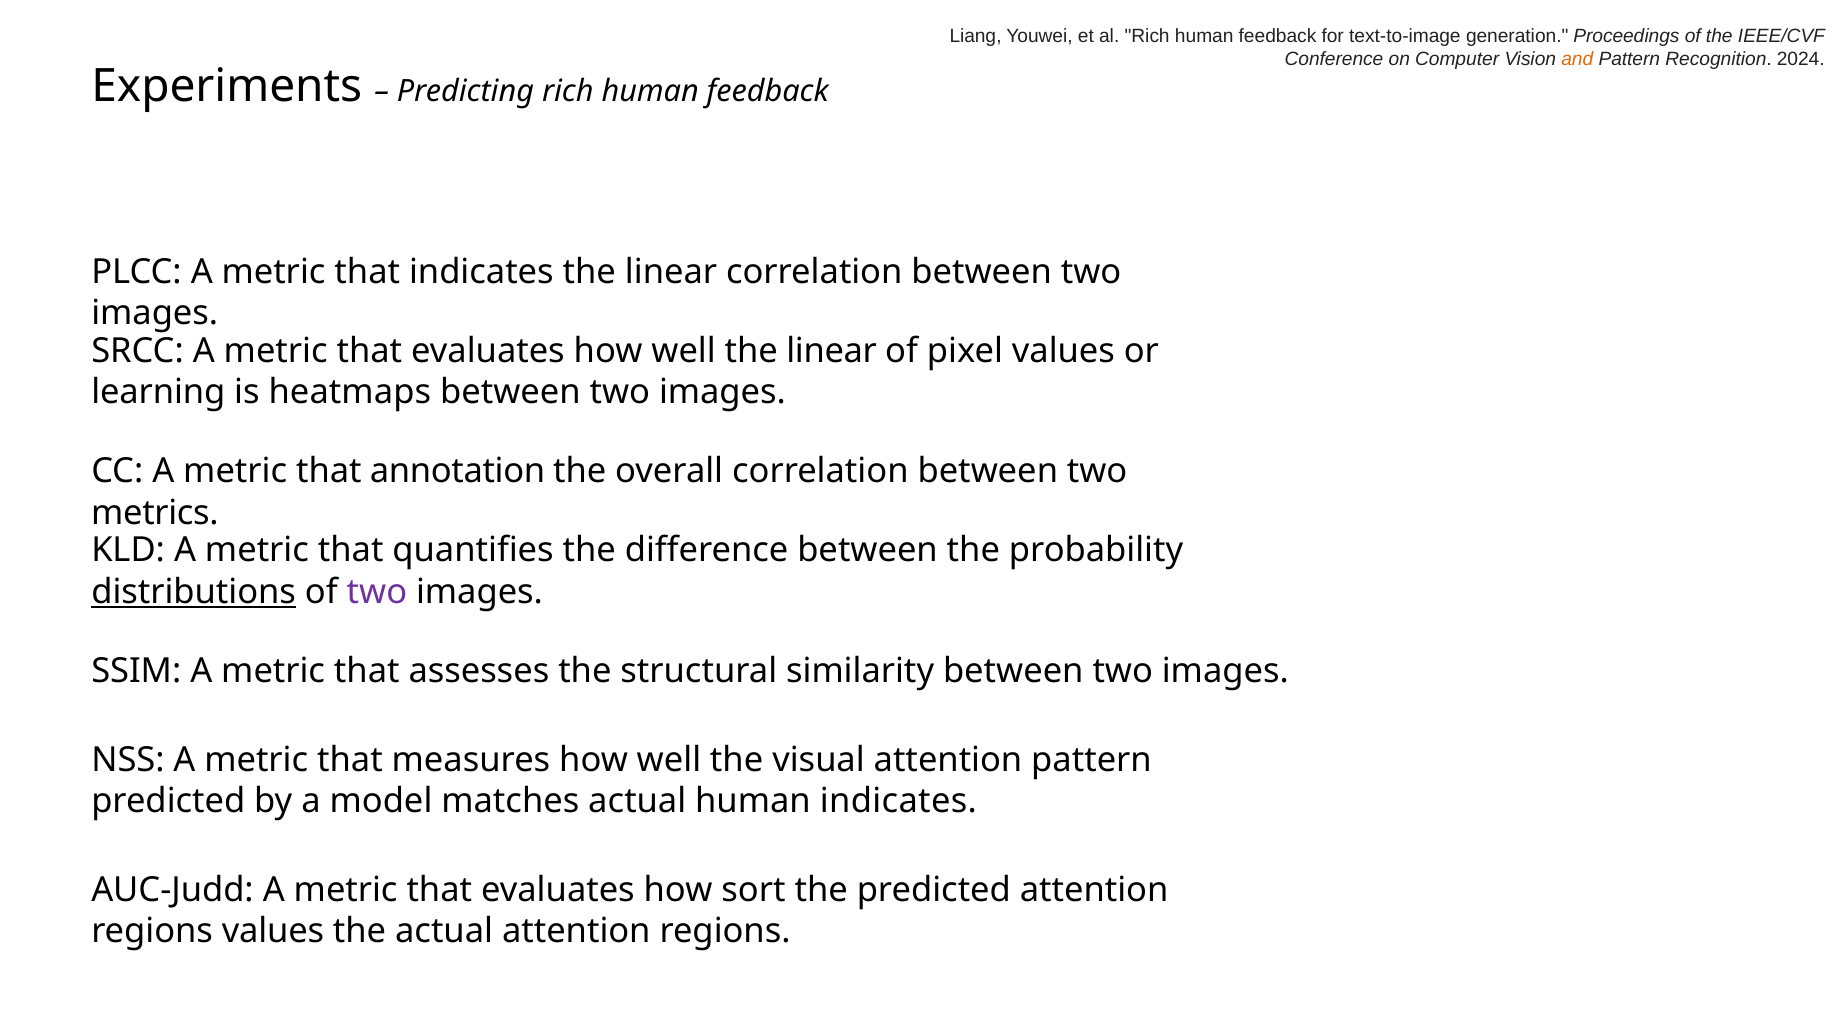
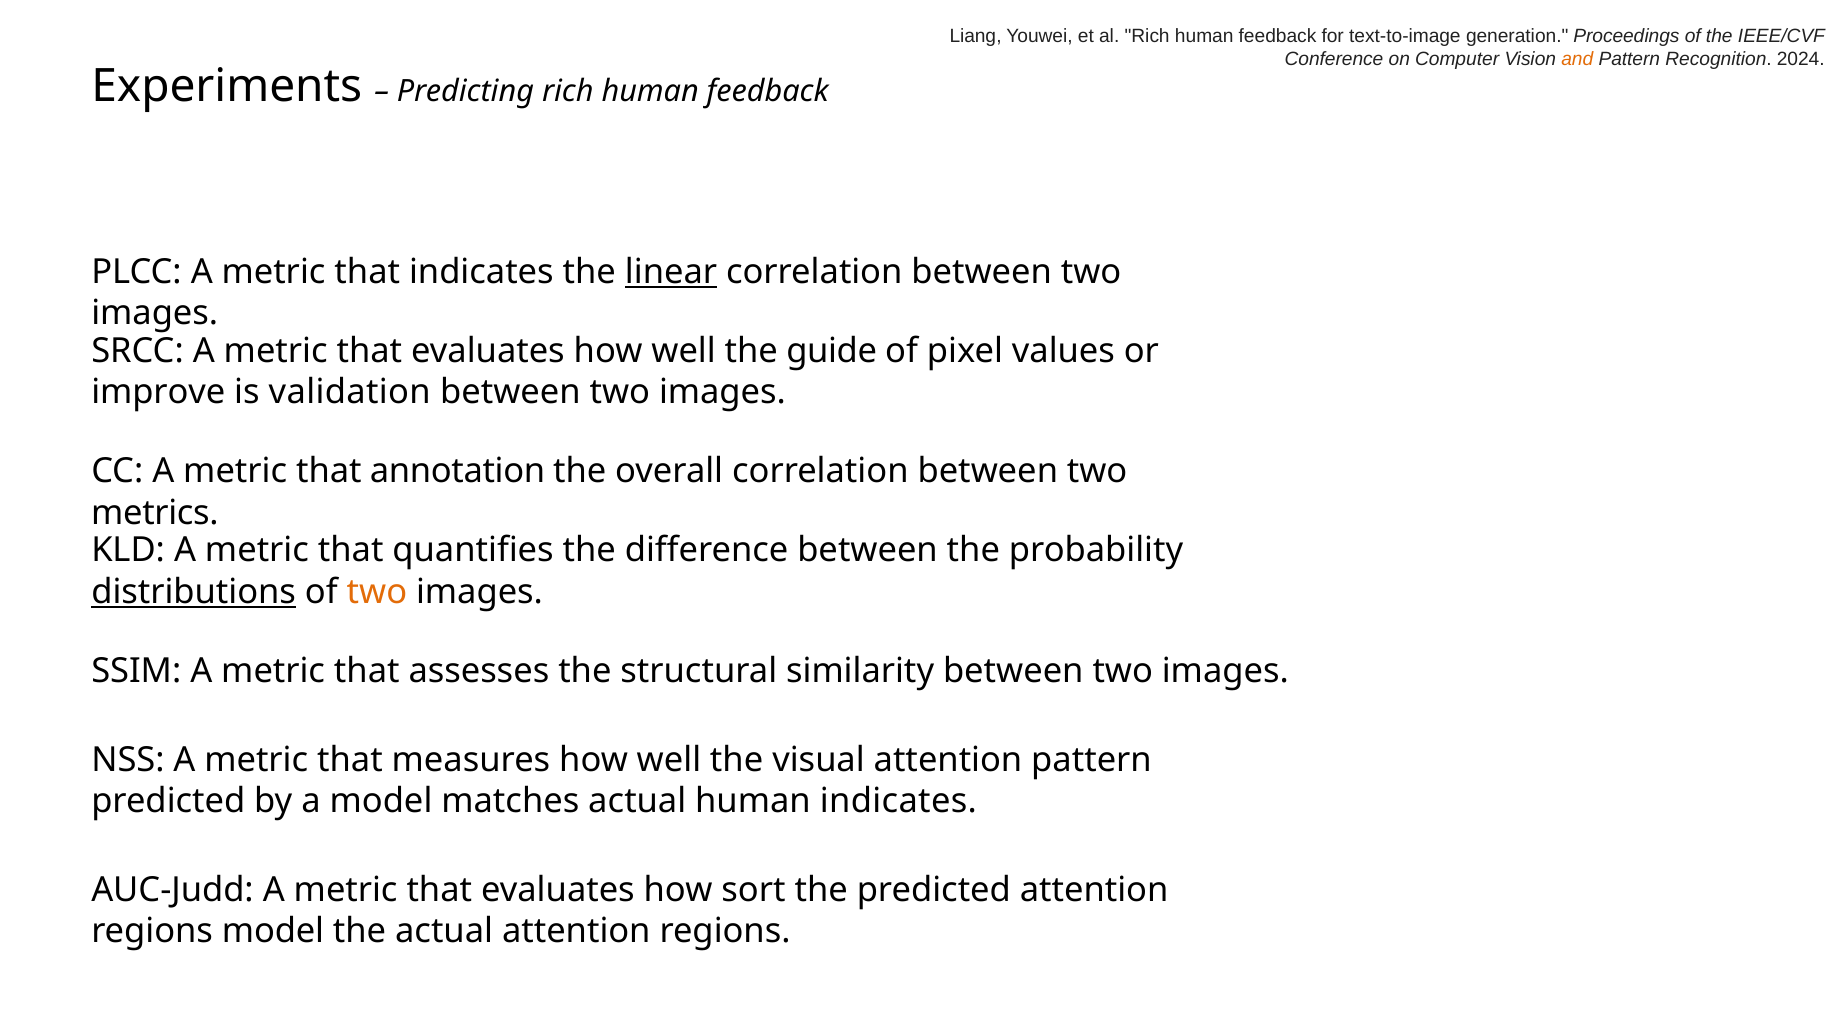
linear underline: none -> present (671, 272)
well the linear: linear -> guide (832, 351)
learning: learning -> improve (158, 392)
heatmaps: heatmaps -> validation (350, 392)
two colour: purple -> orange (377, 592)
regions values: values -> model (273, 931)
